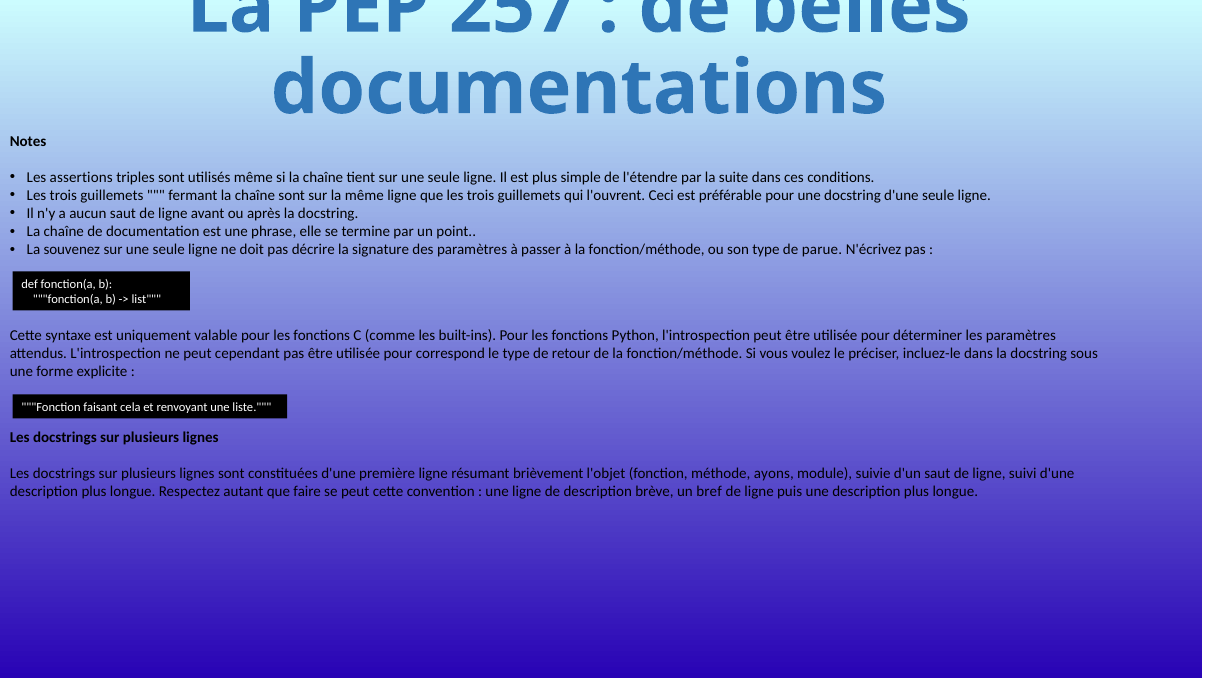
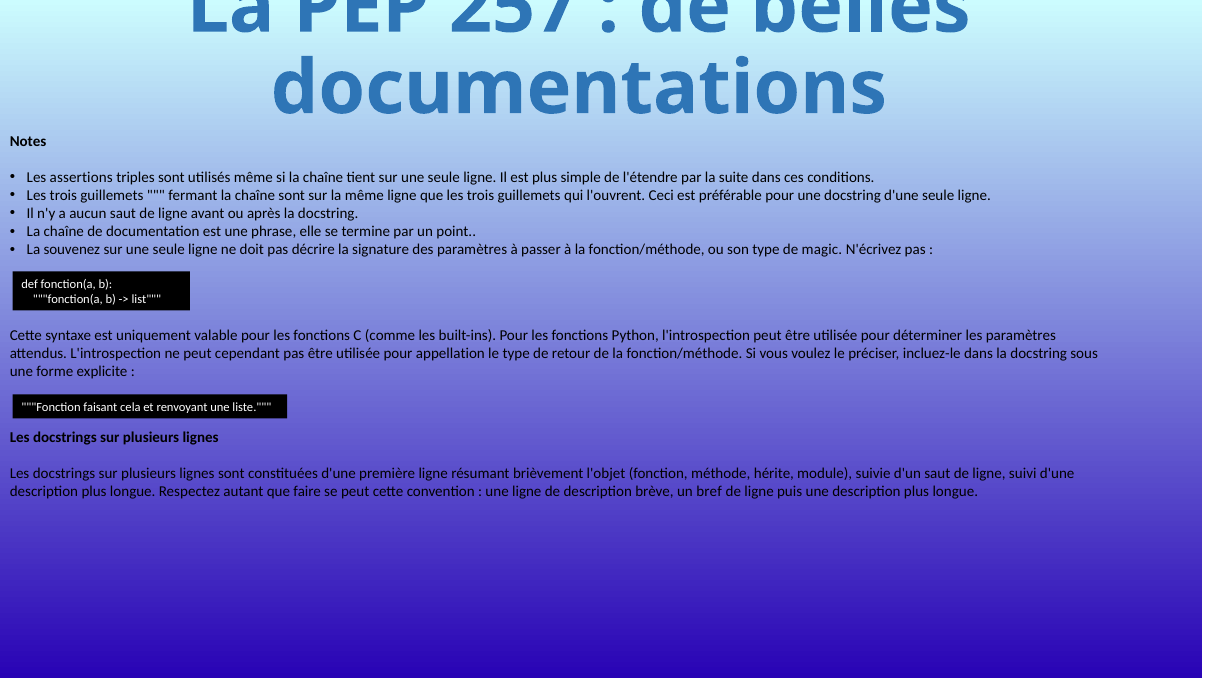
parue: parue -> magic (822, 250)
correspond: correspond -> appellation (450, 353)
ayons: ayons -> hérite (774, 473)
